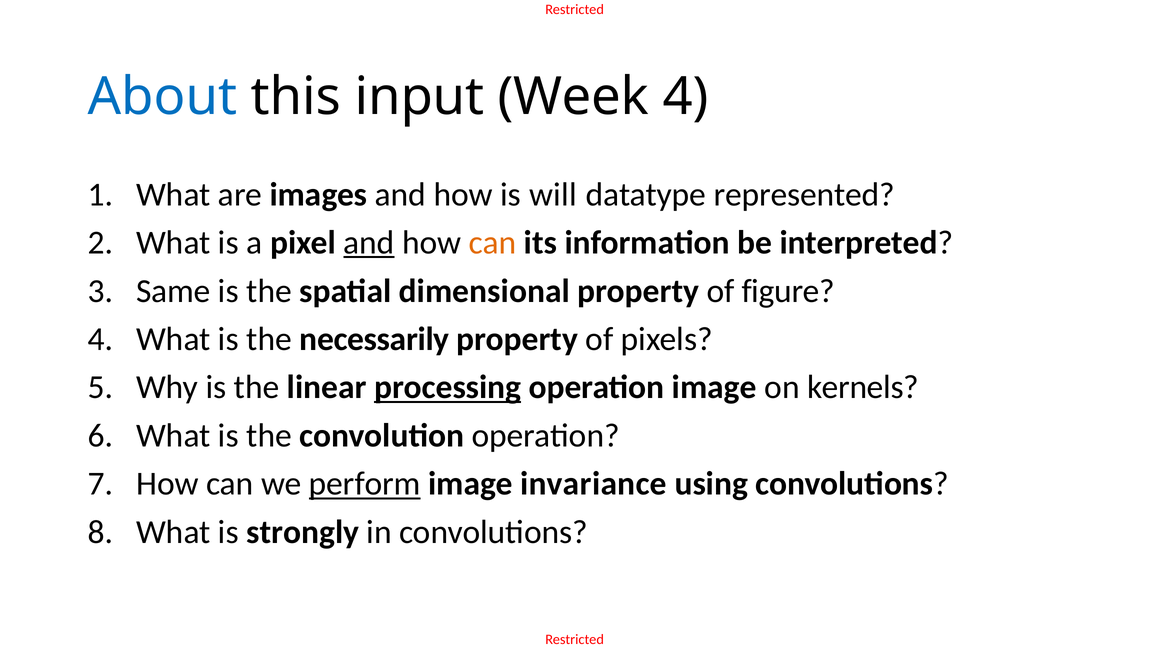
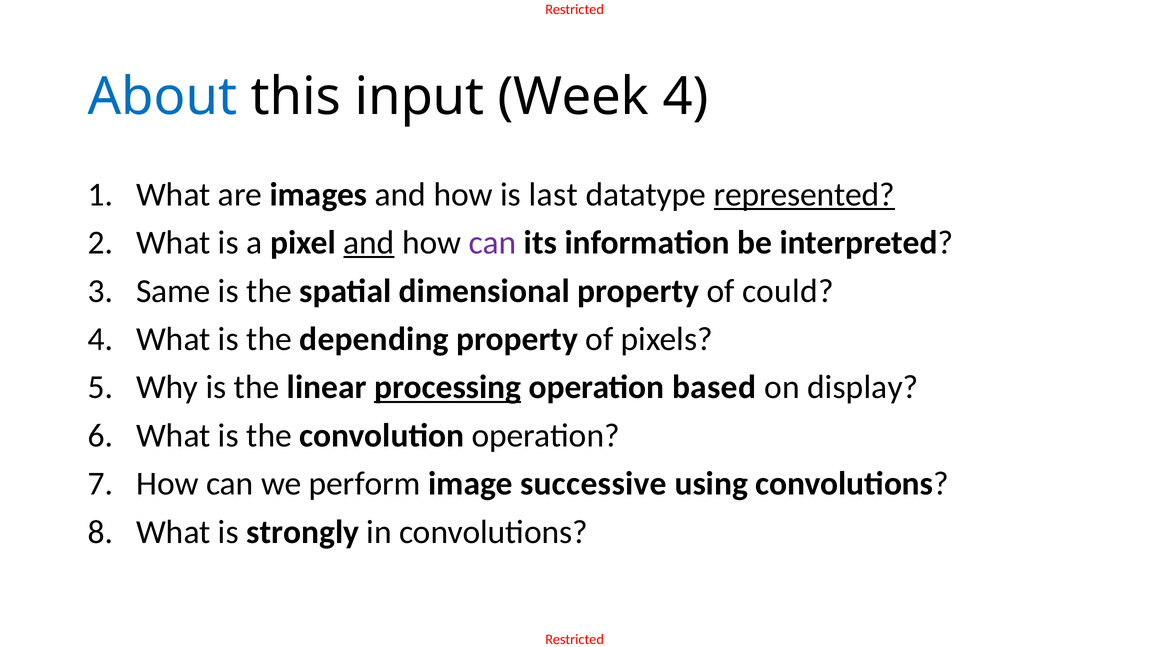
will: will -> last (553, 194)
represented underline: none -> present (804, 194)
can colour: orange -> purple (493, 243)
figure: figure -> could (788, 291)
necessarily: necessarily -> depending (374, 339)
operation image: image -> based (714, 387)
kernels: kernels -> display (863, 387)
perform underline: present -> none (365, 484)
invariance: invariance -> successive (593, 484)
